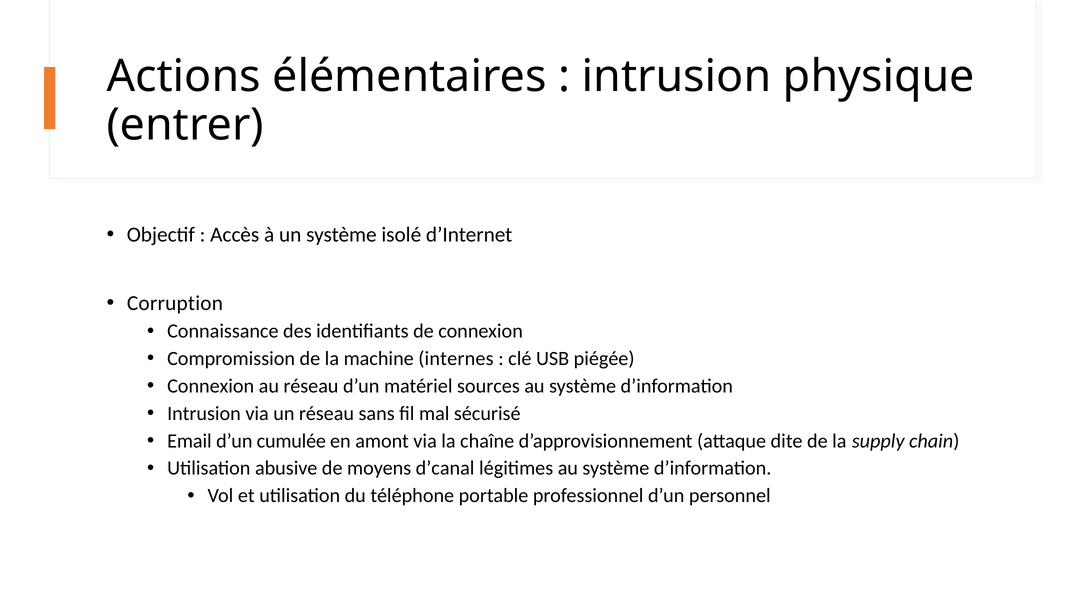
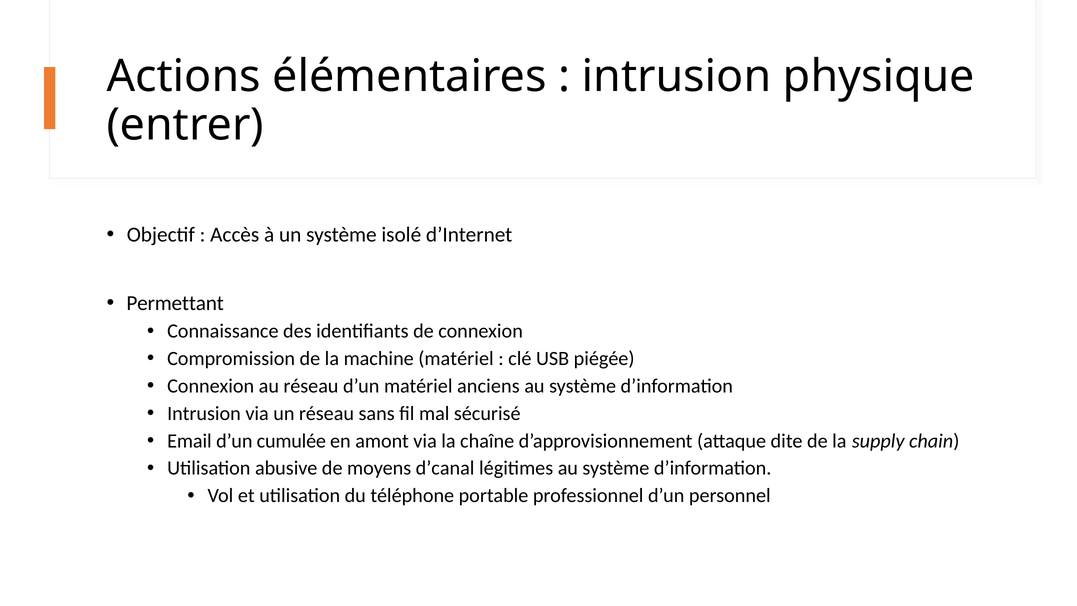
Corruption: Corruption -> Permettant (175, 303)
machine internes: internes -> matériel (456, 358)
sources: sources -> anciens (488, 386)
